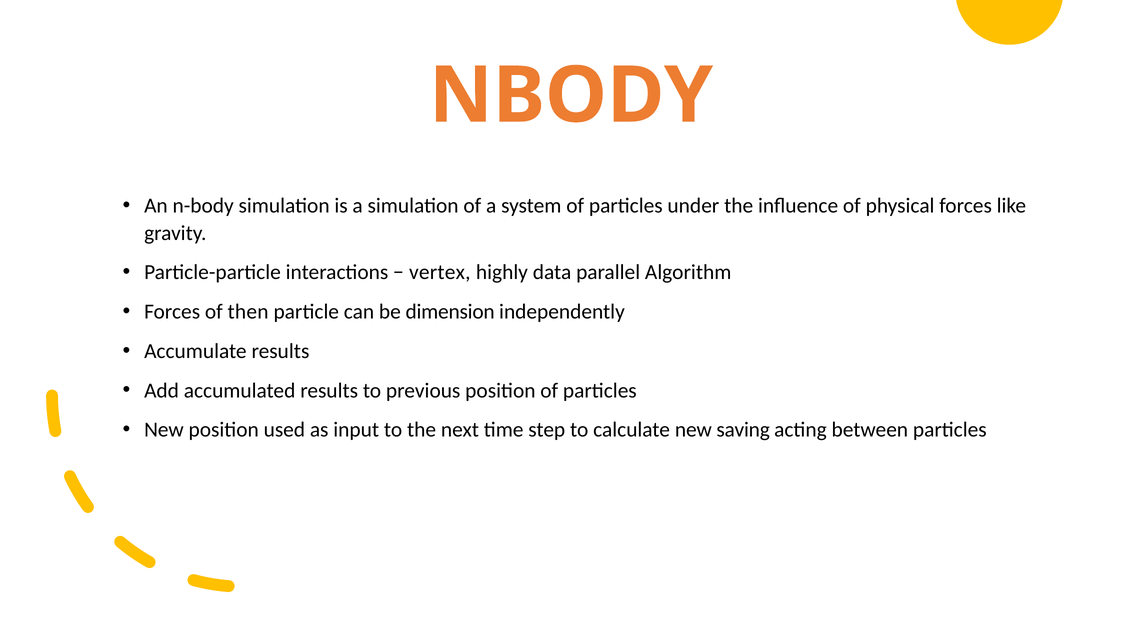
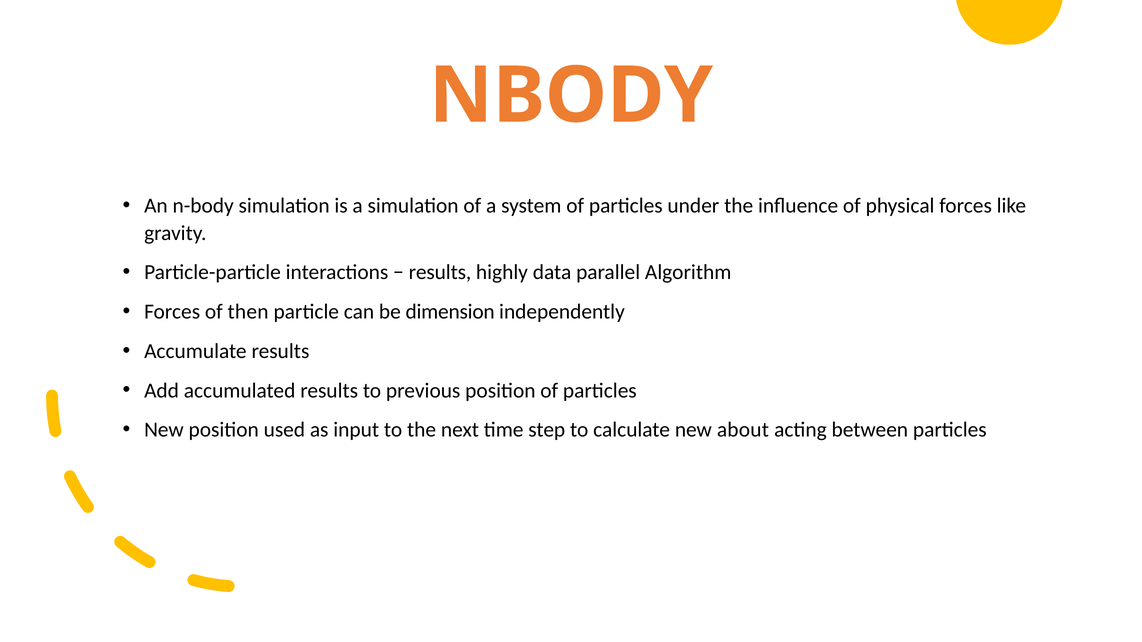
vertex: vertex -> results (440, 273)
saving: saving -> about (743, 430)
